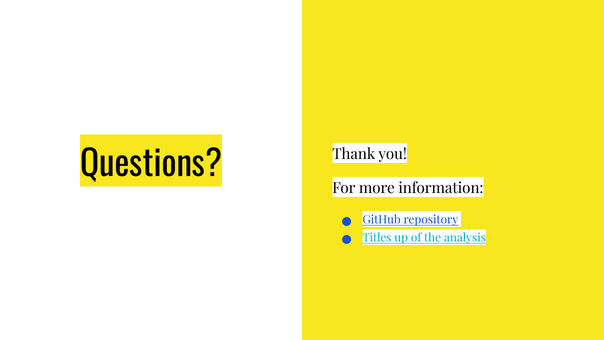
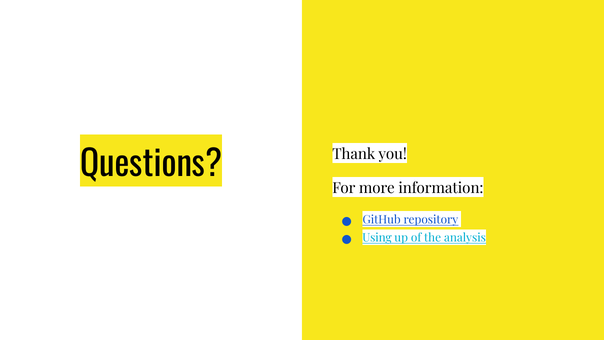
Titles: Titles -> Using (377, 238)
